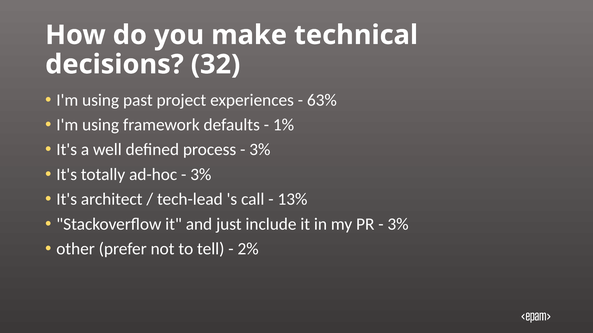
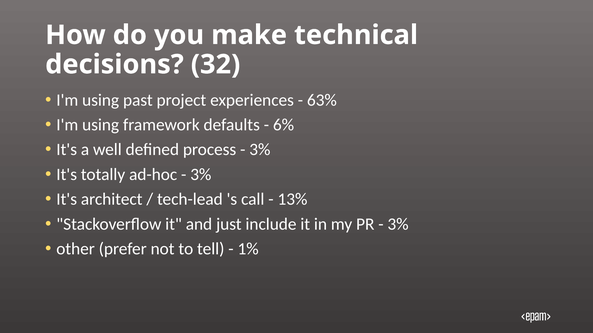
1%: 1% -> 6% (284, 125)
2%: 2% -> 1% (248, 249)
